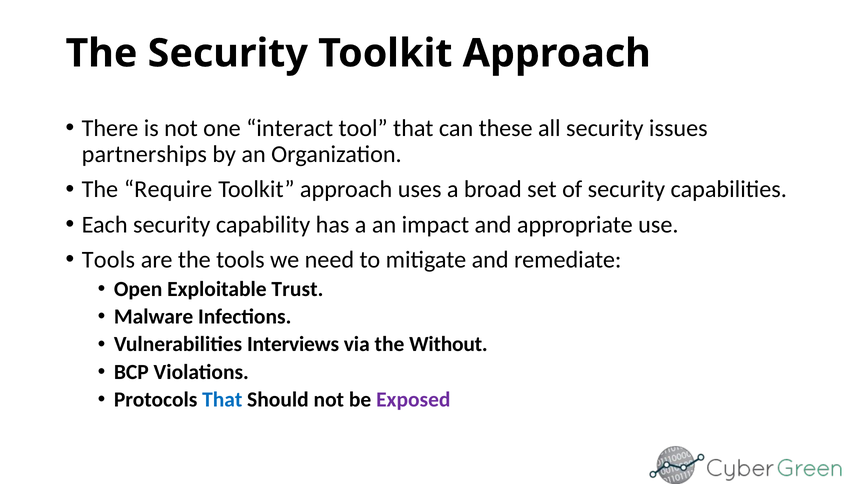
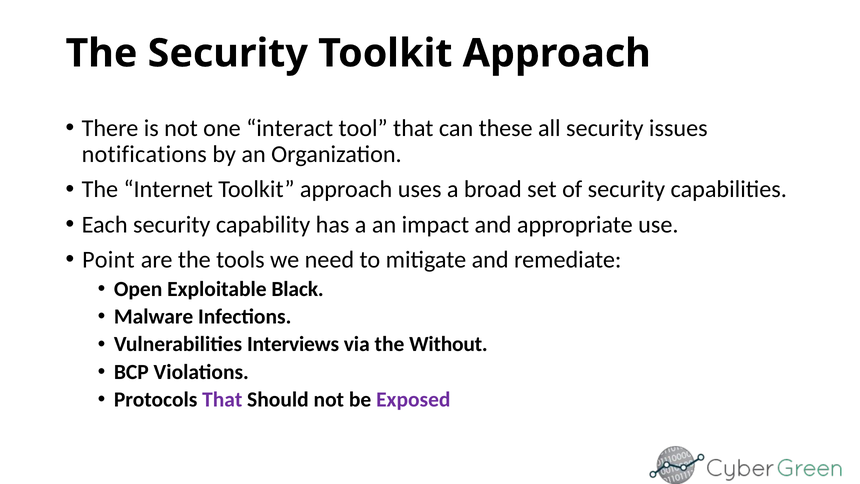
partnerships: partnerships -> notifications (144, 154)
Require: Require -> Internet (168, 189)
Tools: Tools -> Point (108, 260)
Trust: Trust -> Black (298, 289)
That colour: blue -> purple (222, 400)
